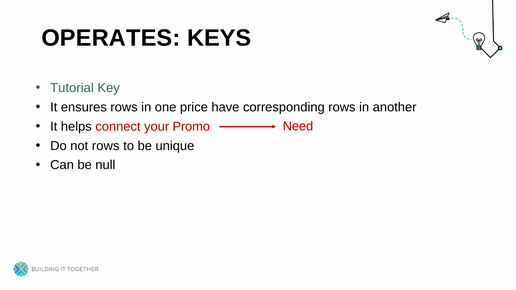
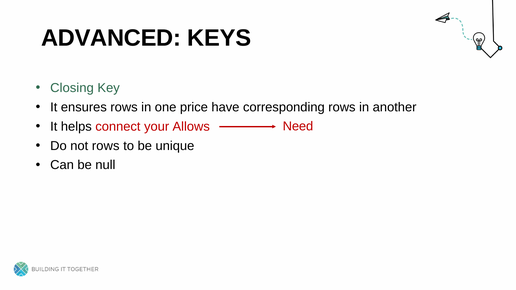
OPERATES: OPERATES -> ADVANCED (111, 38)
Tutorial: Tutorial -> Closing (72, 88)
Promo: Promo -> Allows (191, 127)
